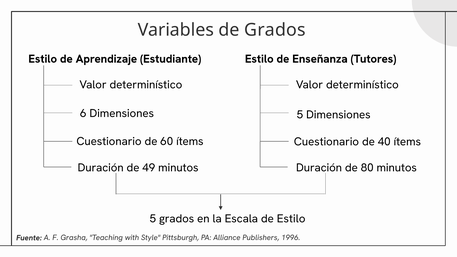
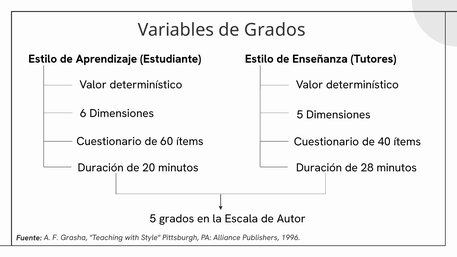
49: 49 -> 20 (149, 168)
80: 80 -> 28 (367, 168)
de Estilo: Estilo -> Autor (291, 219)
